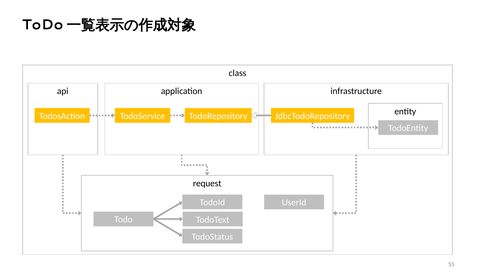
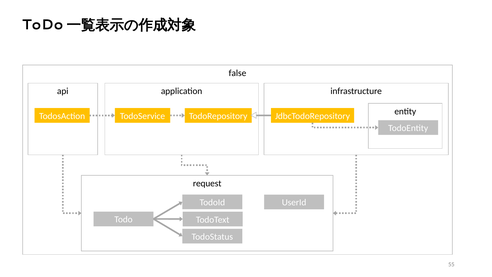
class: class -> false (237, 73)
